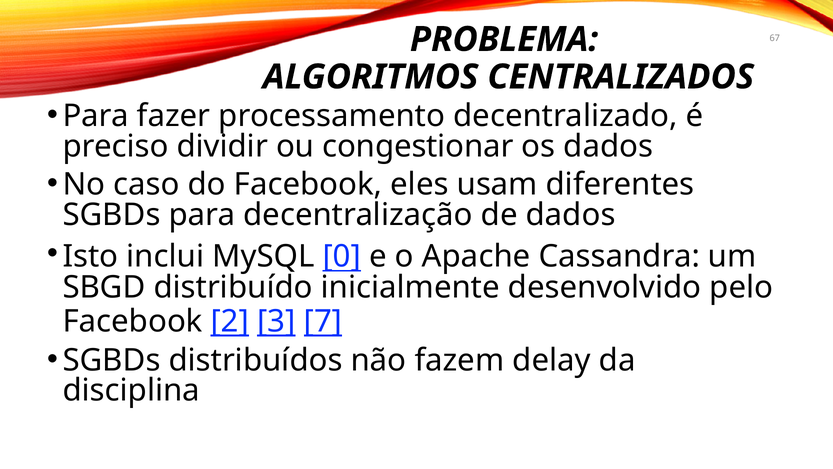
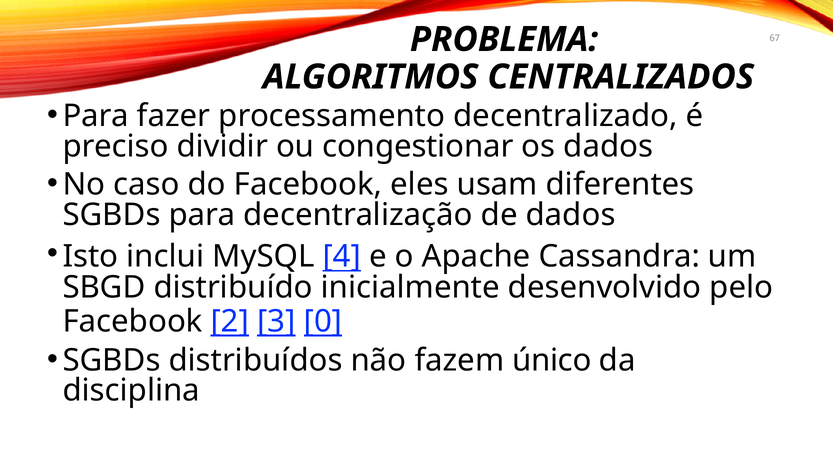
0: 0 -> 4 (342, 256)
7: 7 -> 0 (323, 321)
delay: delay -> único (552, 360)
